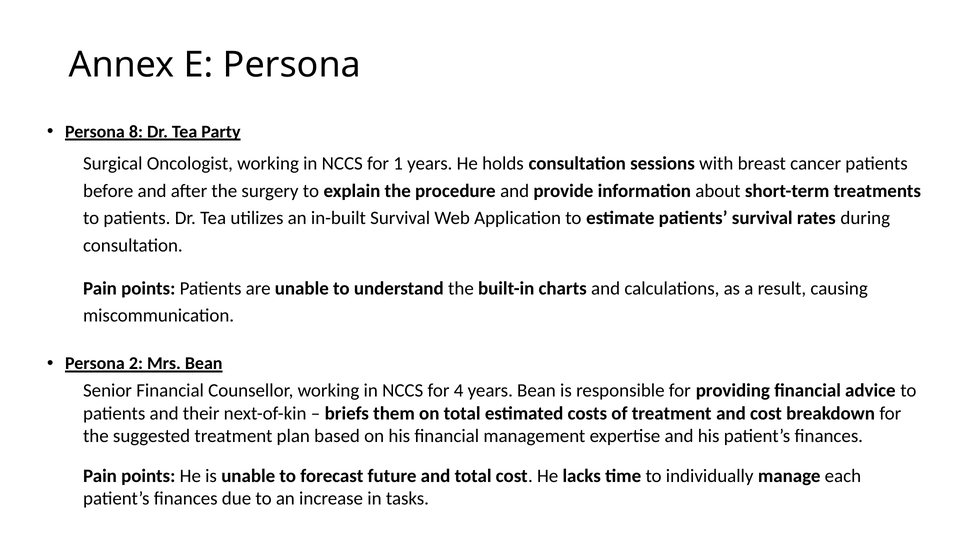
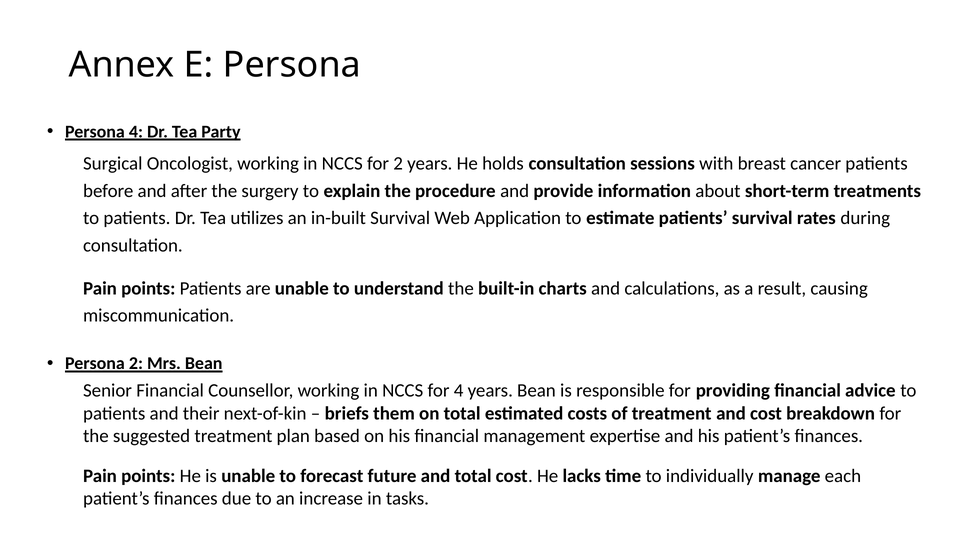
Persona 8: 8 -> 4 (136, 132)
for 1: 1 -> 2 (398, 164)
